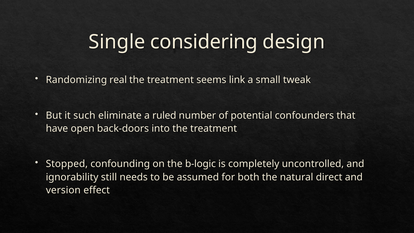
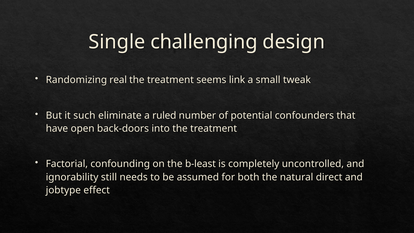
considering: considering -> challenging (204, 42)
Stopped: Stopped -> Factorial (67, 164)
b-logic: b-logic -> b-least (200, 164)
version: version -> jobtype (63, 190)
